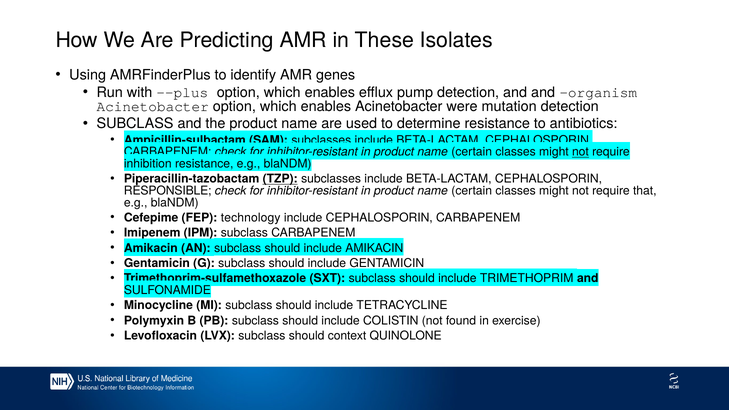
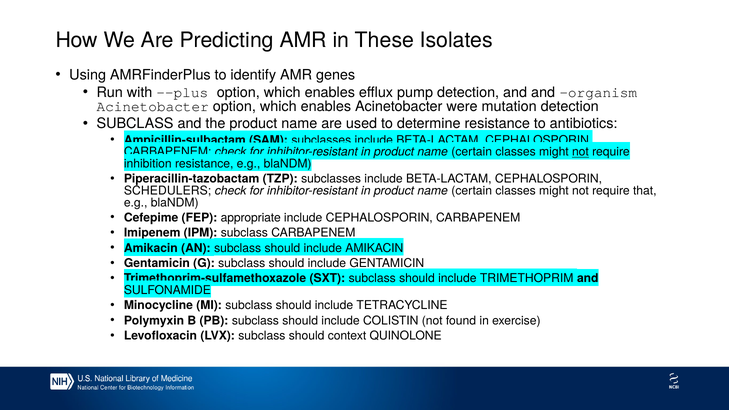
TZP underline: present -> none (280, 179)
RESPONSIBLE: RESPONSIBLE -> SCHEDULERS (168, 191)
technology: technology -> appropriate (251, 218)
